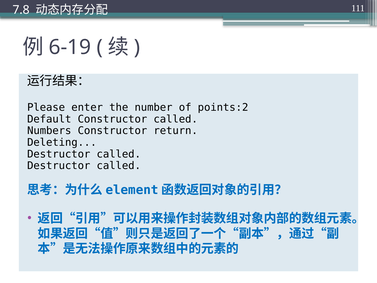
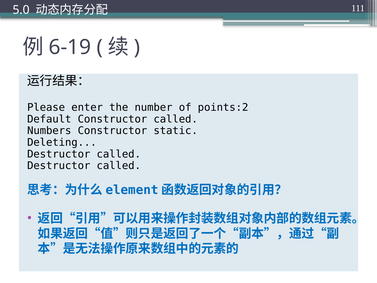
7.8: 7.8 -> 5.0 (21, 10)
return: return -> static (176, 131)
